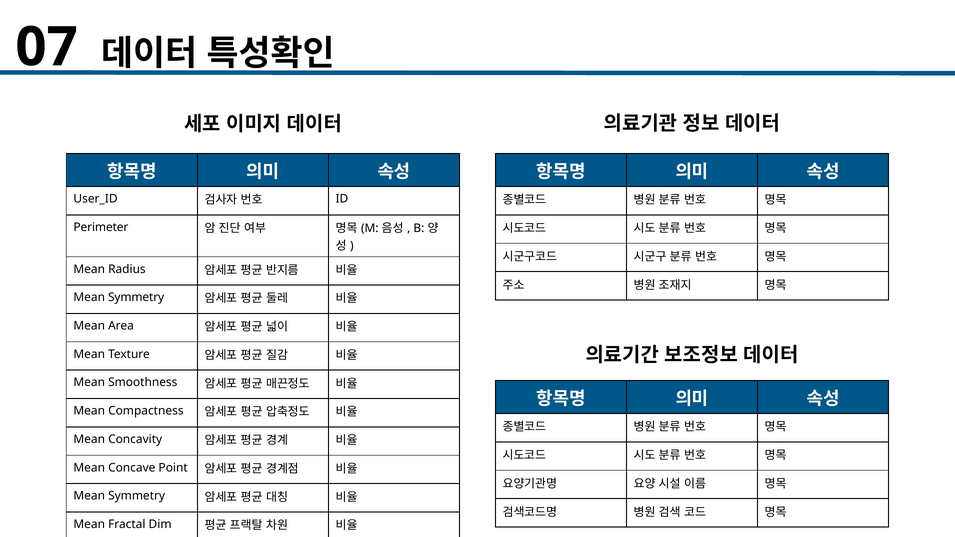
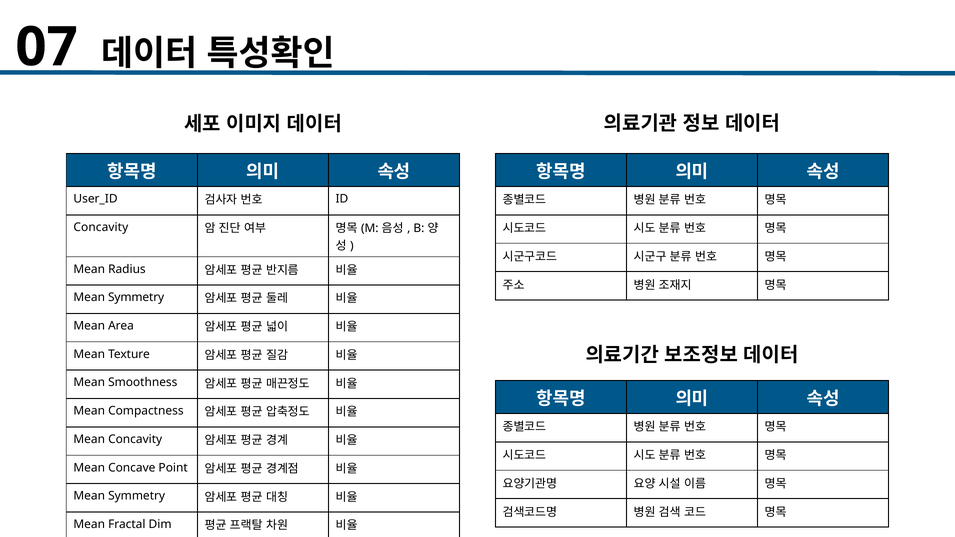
Perimeter: Perimeter -> Concavity (101, 227)
